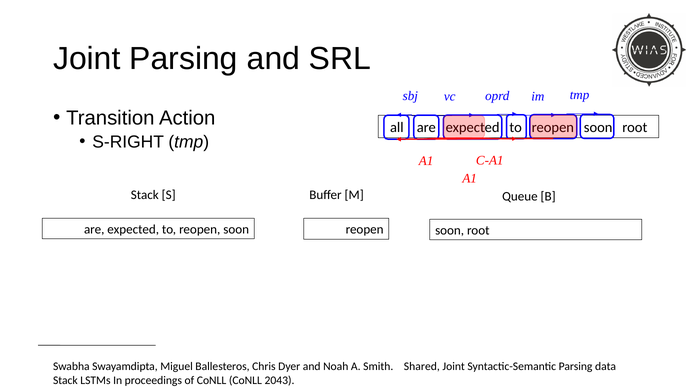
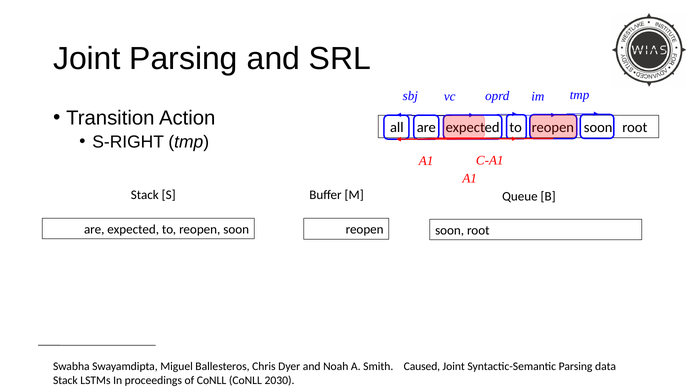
Shared: Shared -> Caused (422, 366)
2043: 2043 -> 2030 (279, 380)
